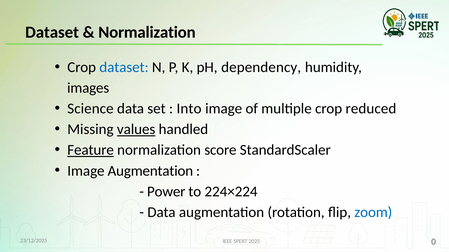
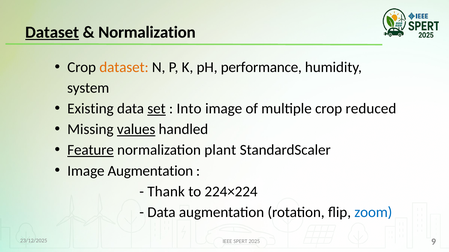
Dataset underline: none -> present (52, 33)
dataset colour: blue -> orange (124, 67)
dependency: dependency -> performance (261, 67)
images: images -> system (88, 88)
Science: Science -> Existing (90, 109)
set underline: none -> present (156, 109)
score: score -> plant (220, 150)
Power: Power -> Thank (166, 192)
0: 0 -> 9 (434, 242)
